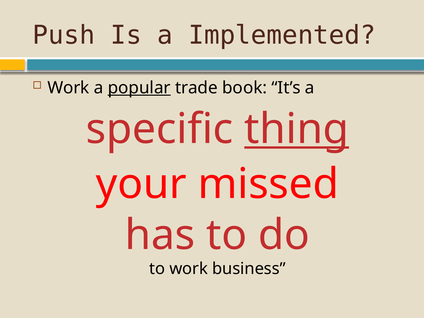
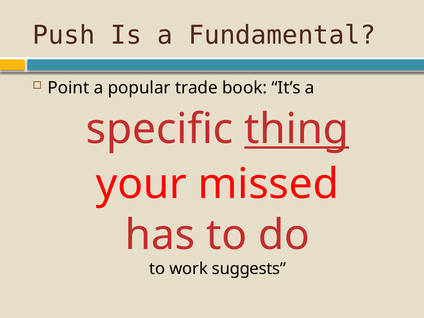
Implemented: Implemented -> Fundamental (282, 35)
Work: Work -> Point (68, 88)
popular underline: present -> none (139, 88)
business: business -> suggests (249, 269)
